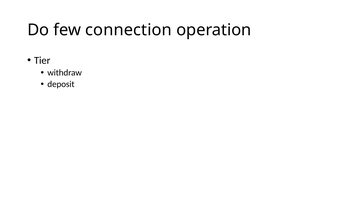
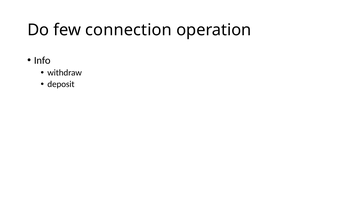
Tier: Tier -> Info (42, 61)
